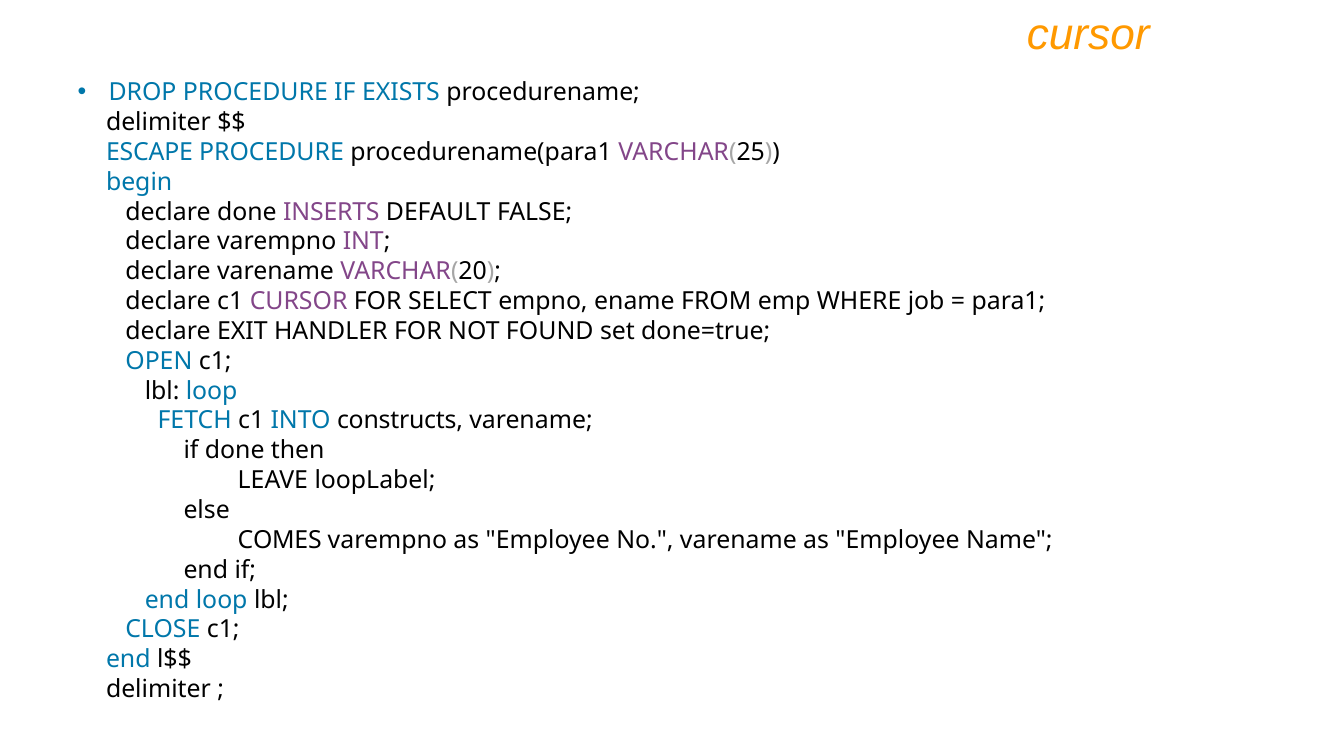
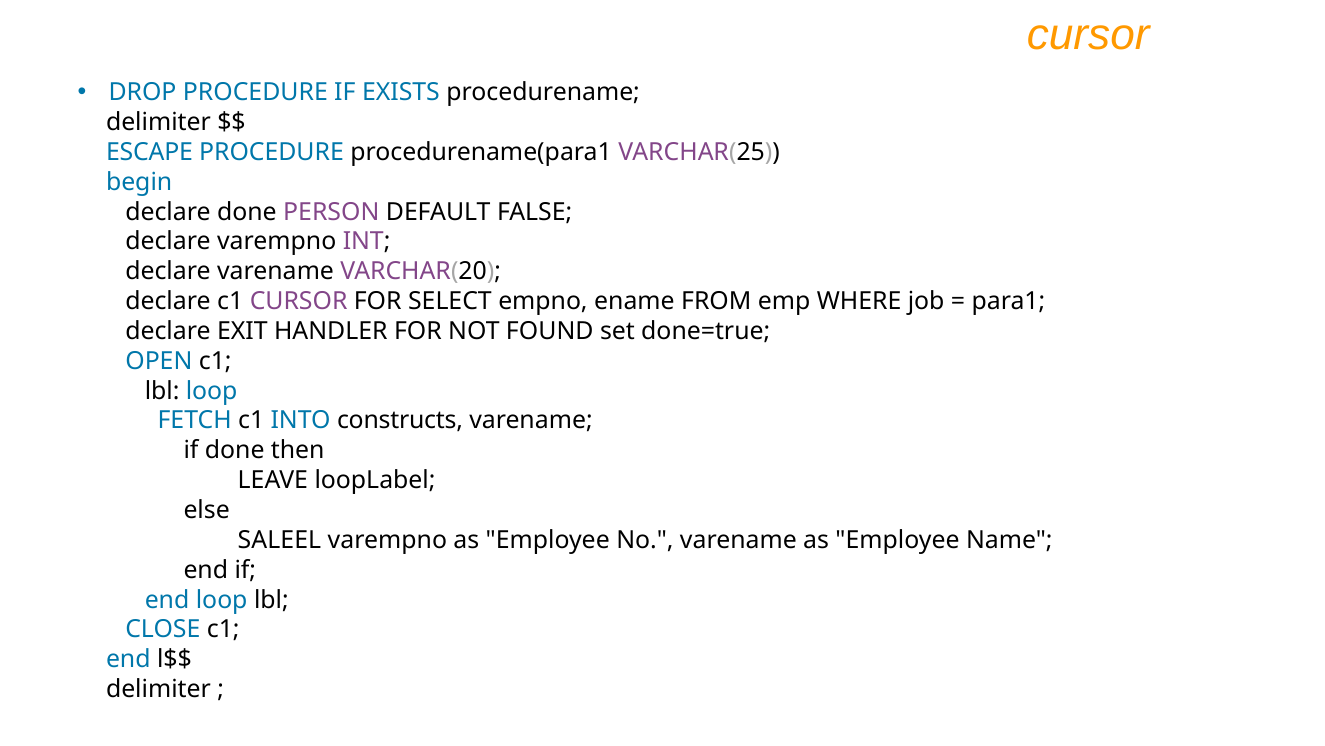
INSERTS: INSERTS -> PERSON (331, 212)
COMES: COMES -> SALEEL (279, 540)
